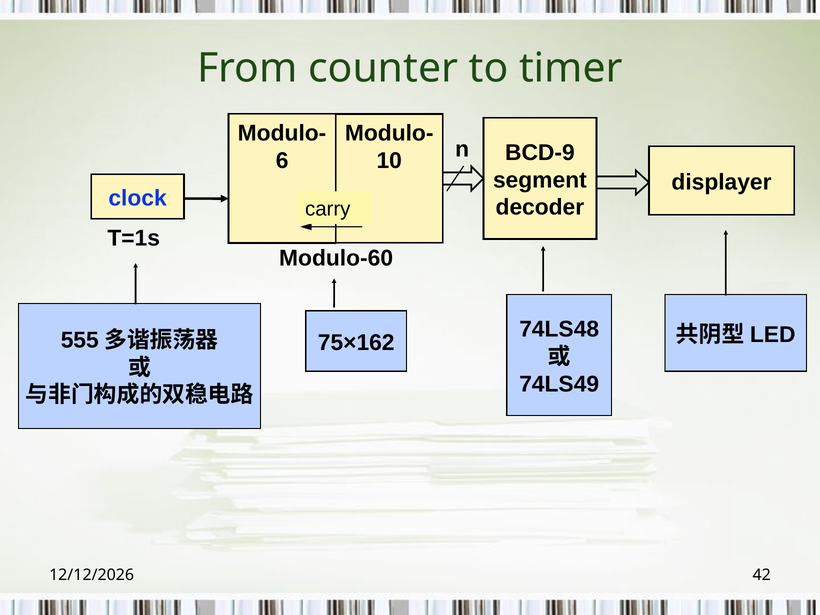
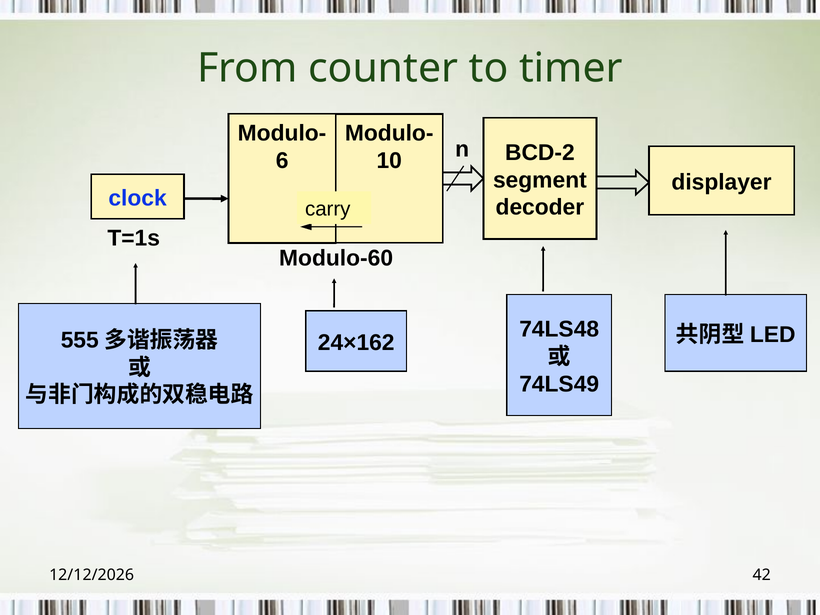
BCD-9: BCD-9 -> BCD-2 (540, 153)
75×162: 75×162 -> 24×162 (356, 343)
